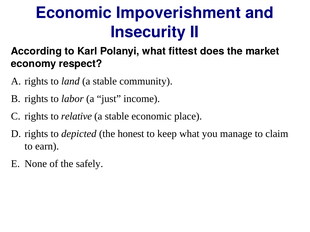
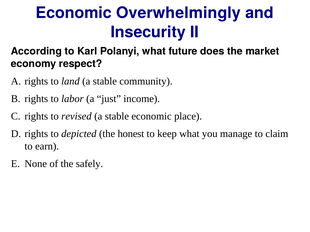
Impoverishment: Impoverishment -> Overwhelmingly (178, 13)
fittest: fittest -> future (183, 51)
relative: relative -> revised (76, 117)
